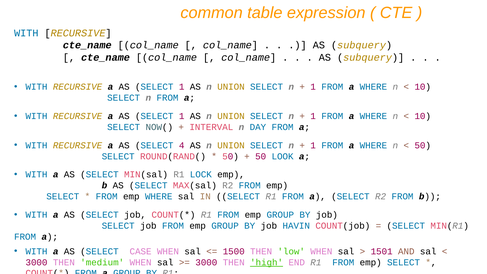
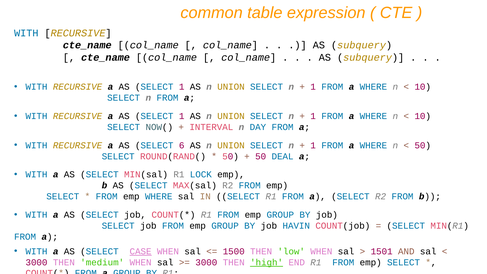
4: 4 -> 6 (182, 145)
LOOK: LOOK -> DEAL (283, 156)
CASE underline: none -> present (141, 251)
